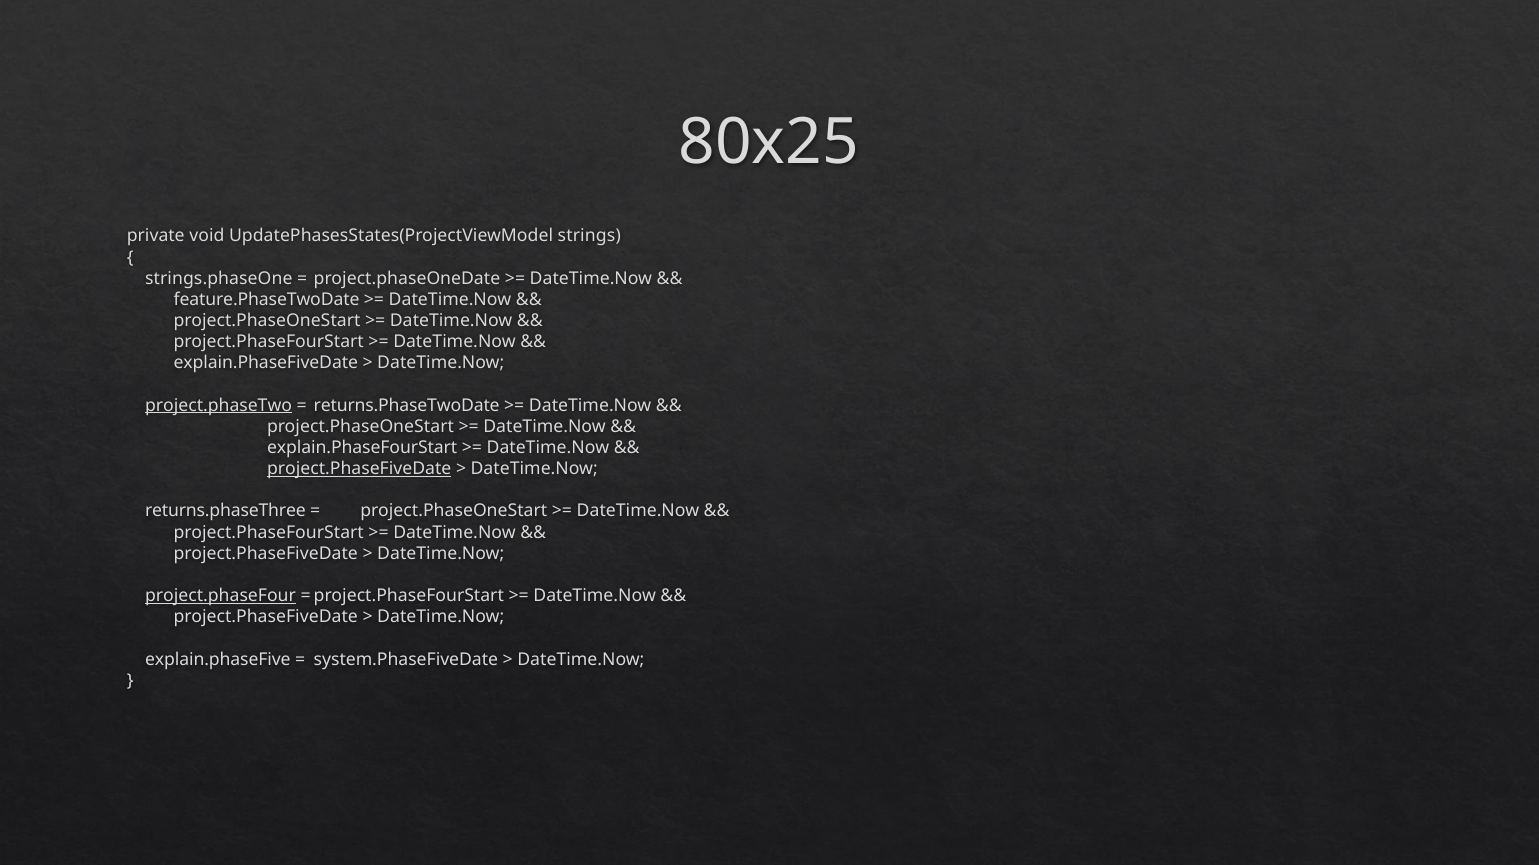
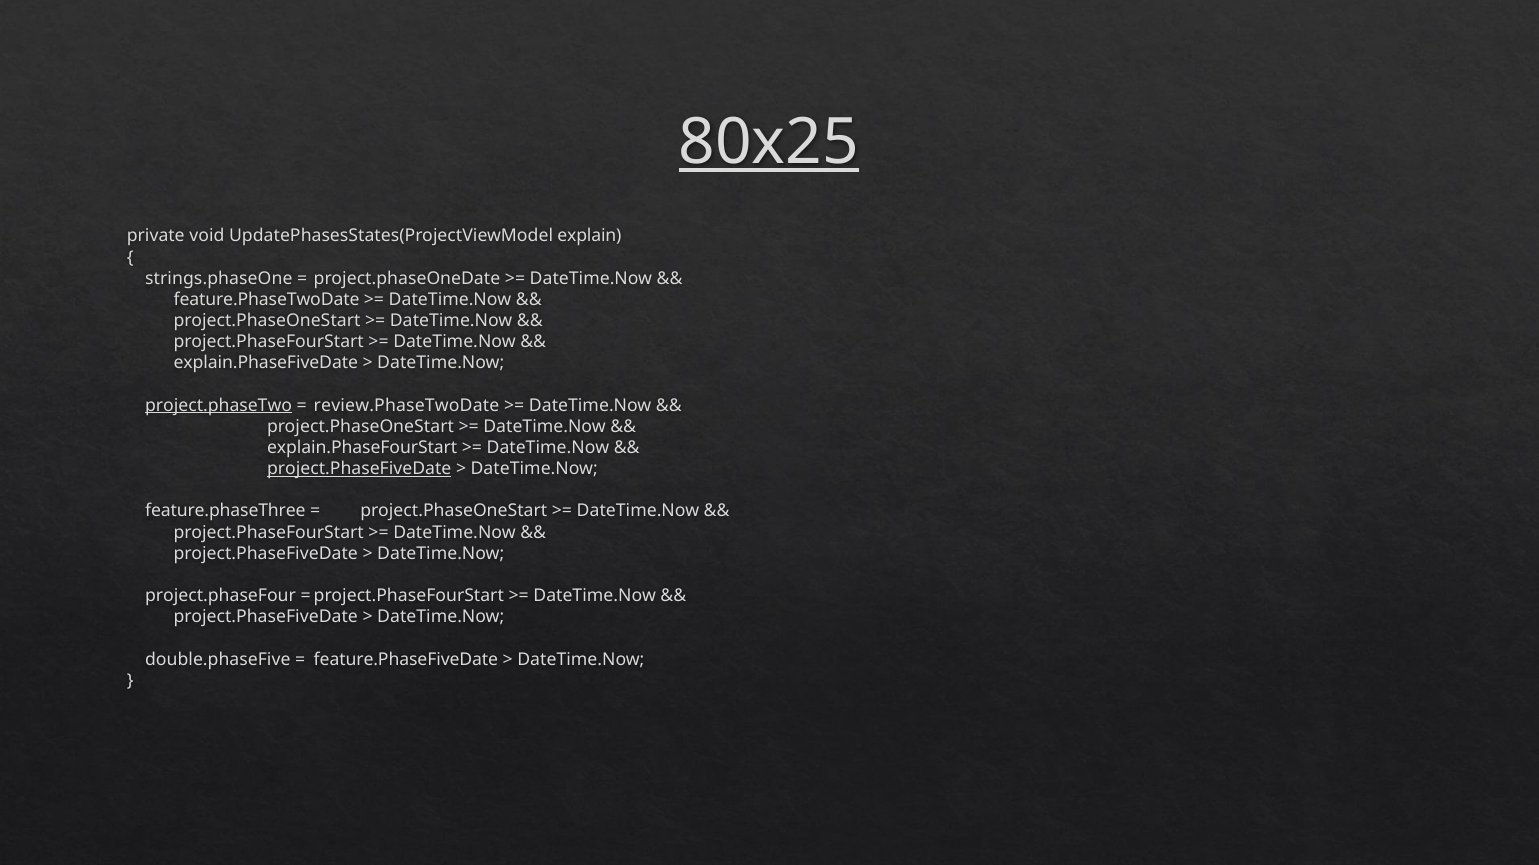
80x25 underline: none -> present (769, 143)
strings: strings -> explain (589, 236)
returns.PhaseTwoDate: returns.PhaseTwoDate -> review.PhaseTwoDate (407, 406)
returns.phaseThree: returns.phaseThree -> feature.phaseThree (225, 512)
project.phaseFour underline: present -> none (220, 596)
explain.phaseFive: explain.phaseFive -> double.phaseFive (218, 660)
system.PhaseFiveDate: system.PhaseFiveDate -> feature.PhaseFiveDate (406, 660)
